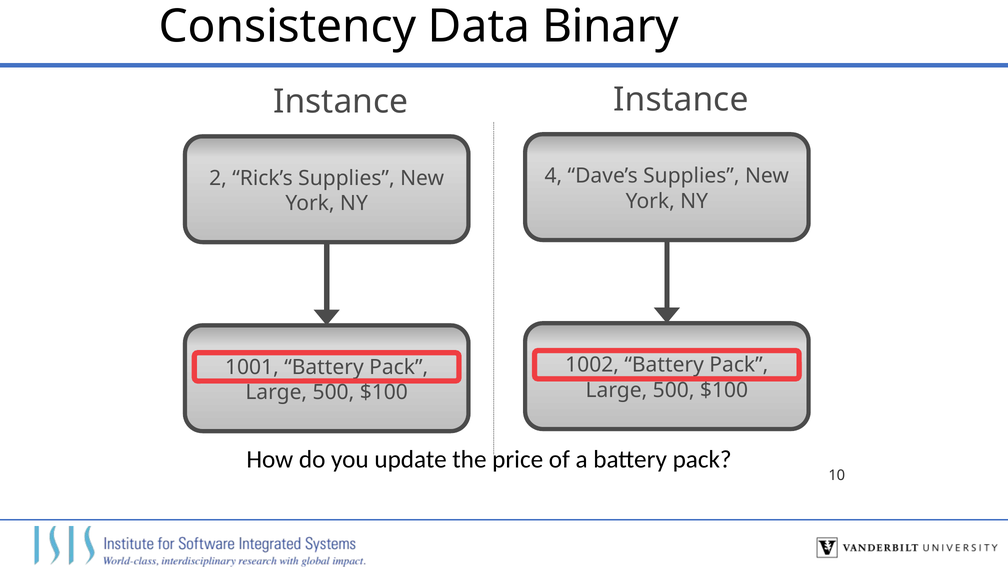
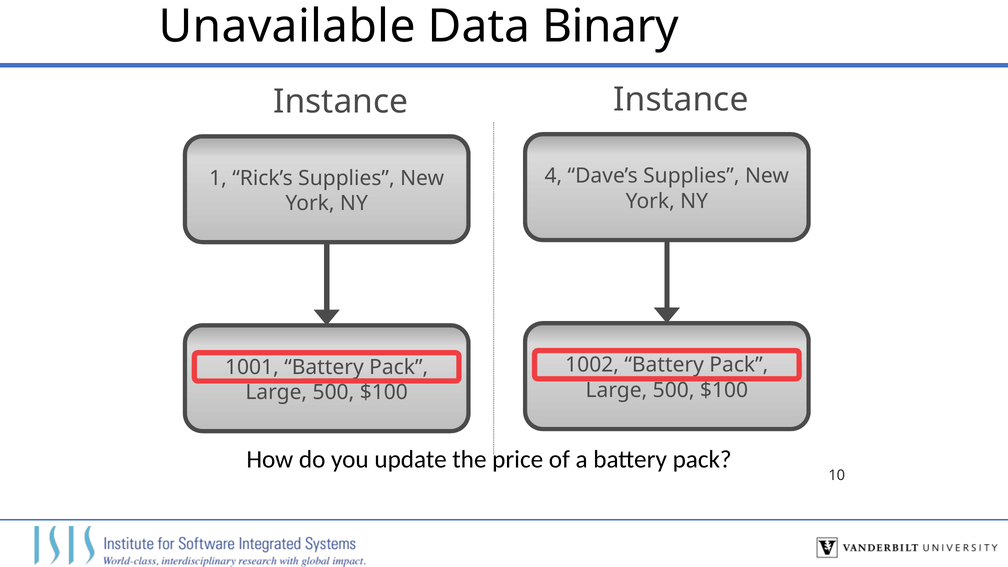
Consistency: Consistency -> Unavailable (287, 27)
2: 2 -> 1 (218, 178)
